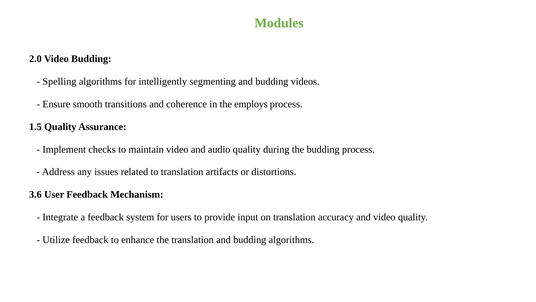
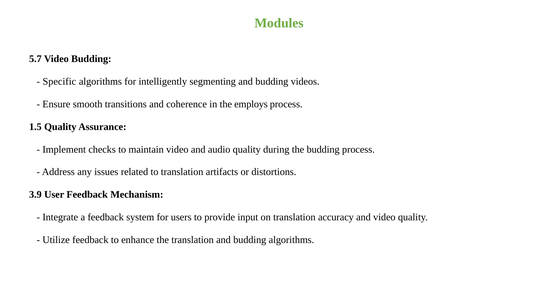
2.0: 2.0 -> 5.7 (35, 59)
Spelling: Spelling -> Specific (59, 81)
3.6: 3.6 -> 3.9 (35, 194)
